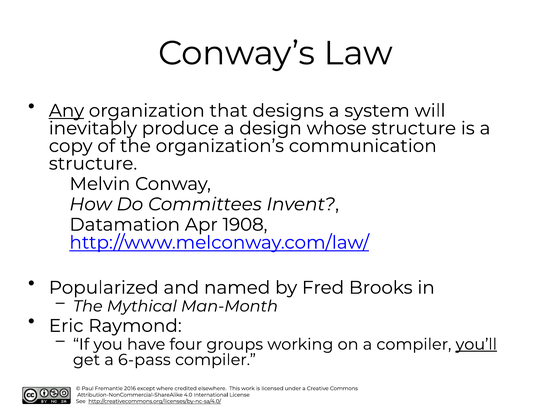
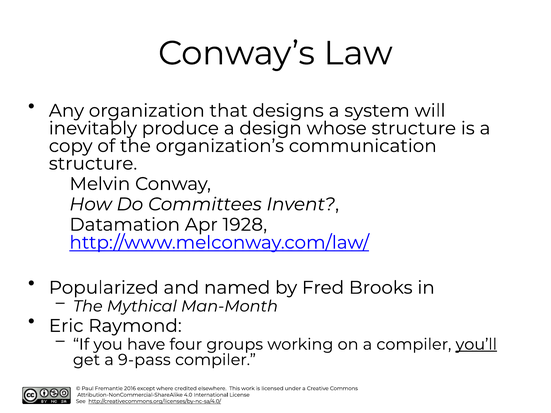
Any underline: present -> none (66, 111)
1908: 1908 -> 1928 (245, 225)
6-pass: 6-pass -> 9-pass (144, 360)
